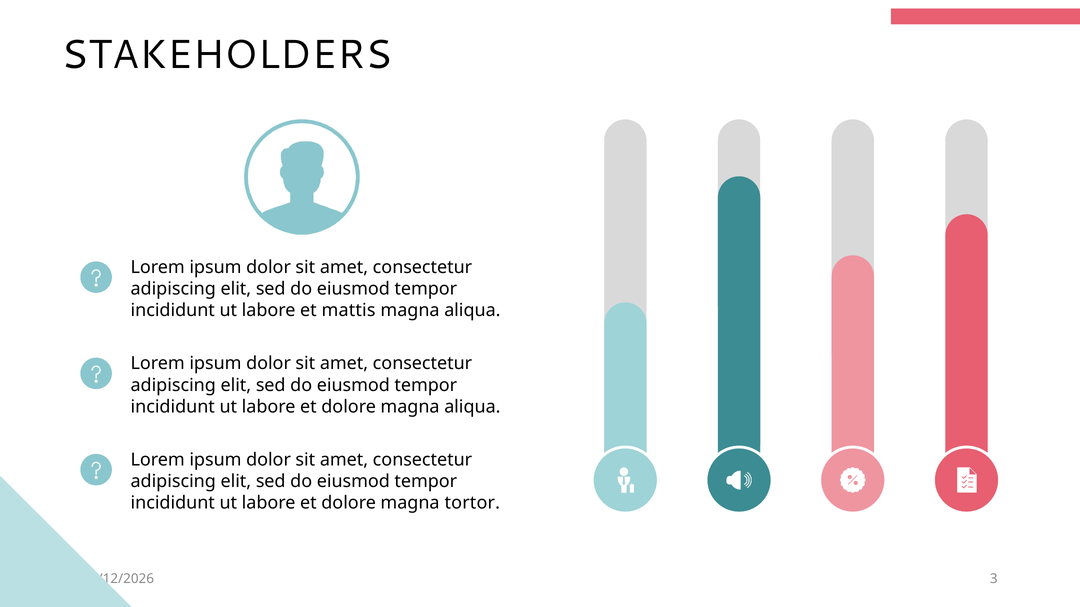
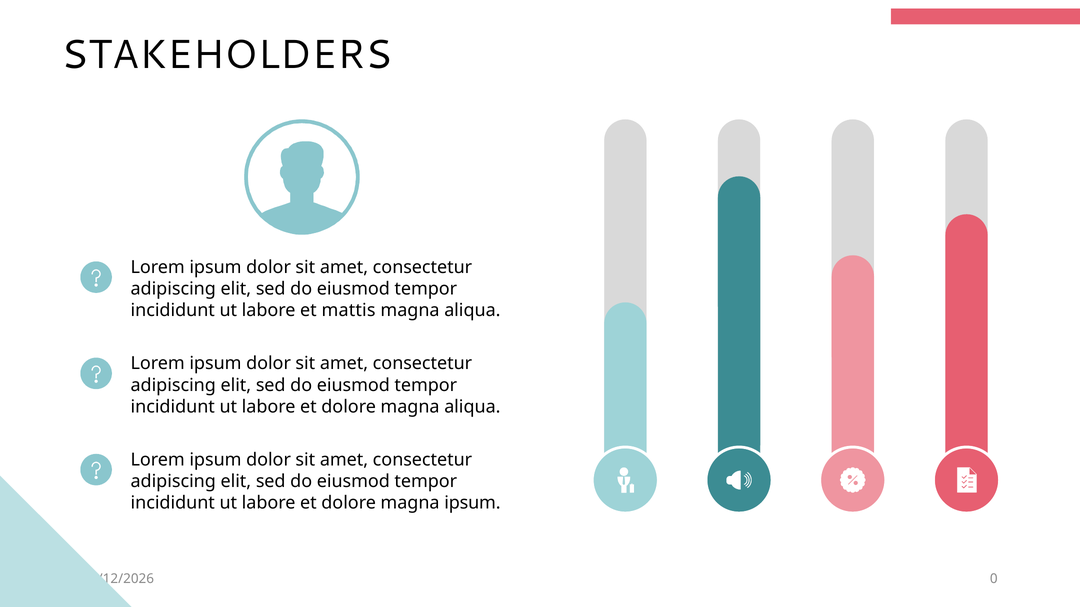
magna tortor: tortor -> ipsum (472, 503)
3: 3 -> 0 (994, 579)
